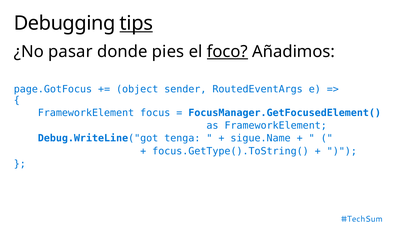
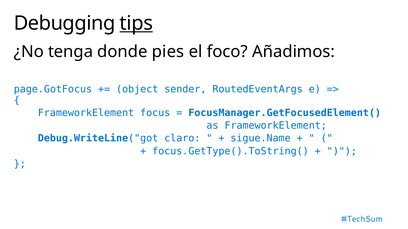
pasar: pasar -> tenga (71, 52)
foco underline: present -> none (227, 52)
tenga: tenga -> claro (182, 139)
